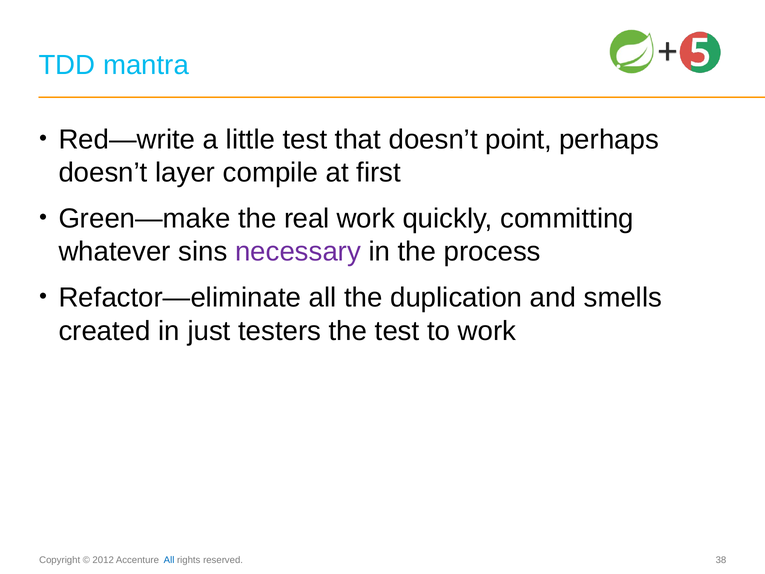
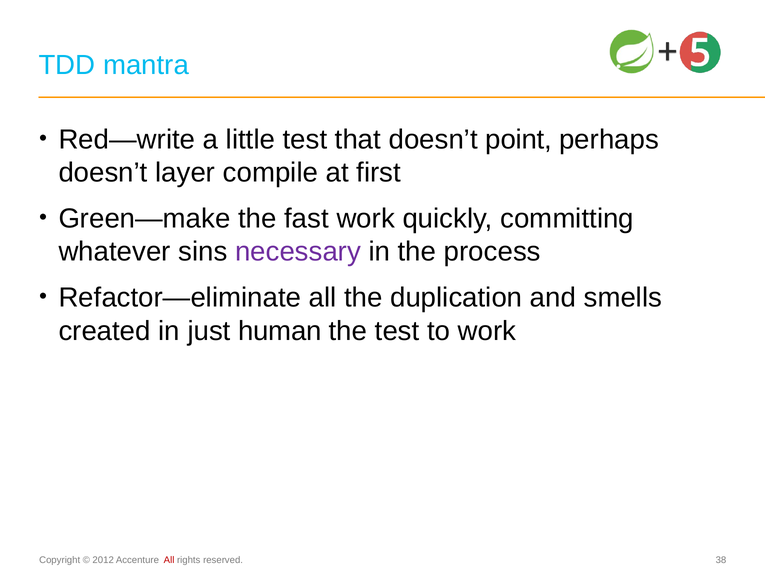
real: real -> fast (306, 219)
testers: testers -> human (280, 331)
All colour: blue -> red (169, 560)
